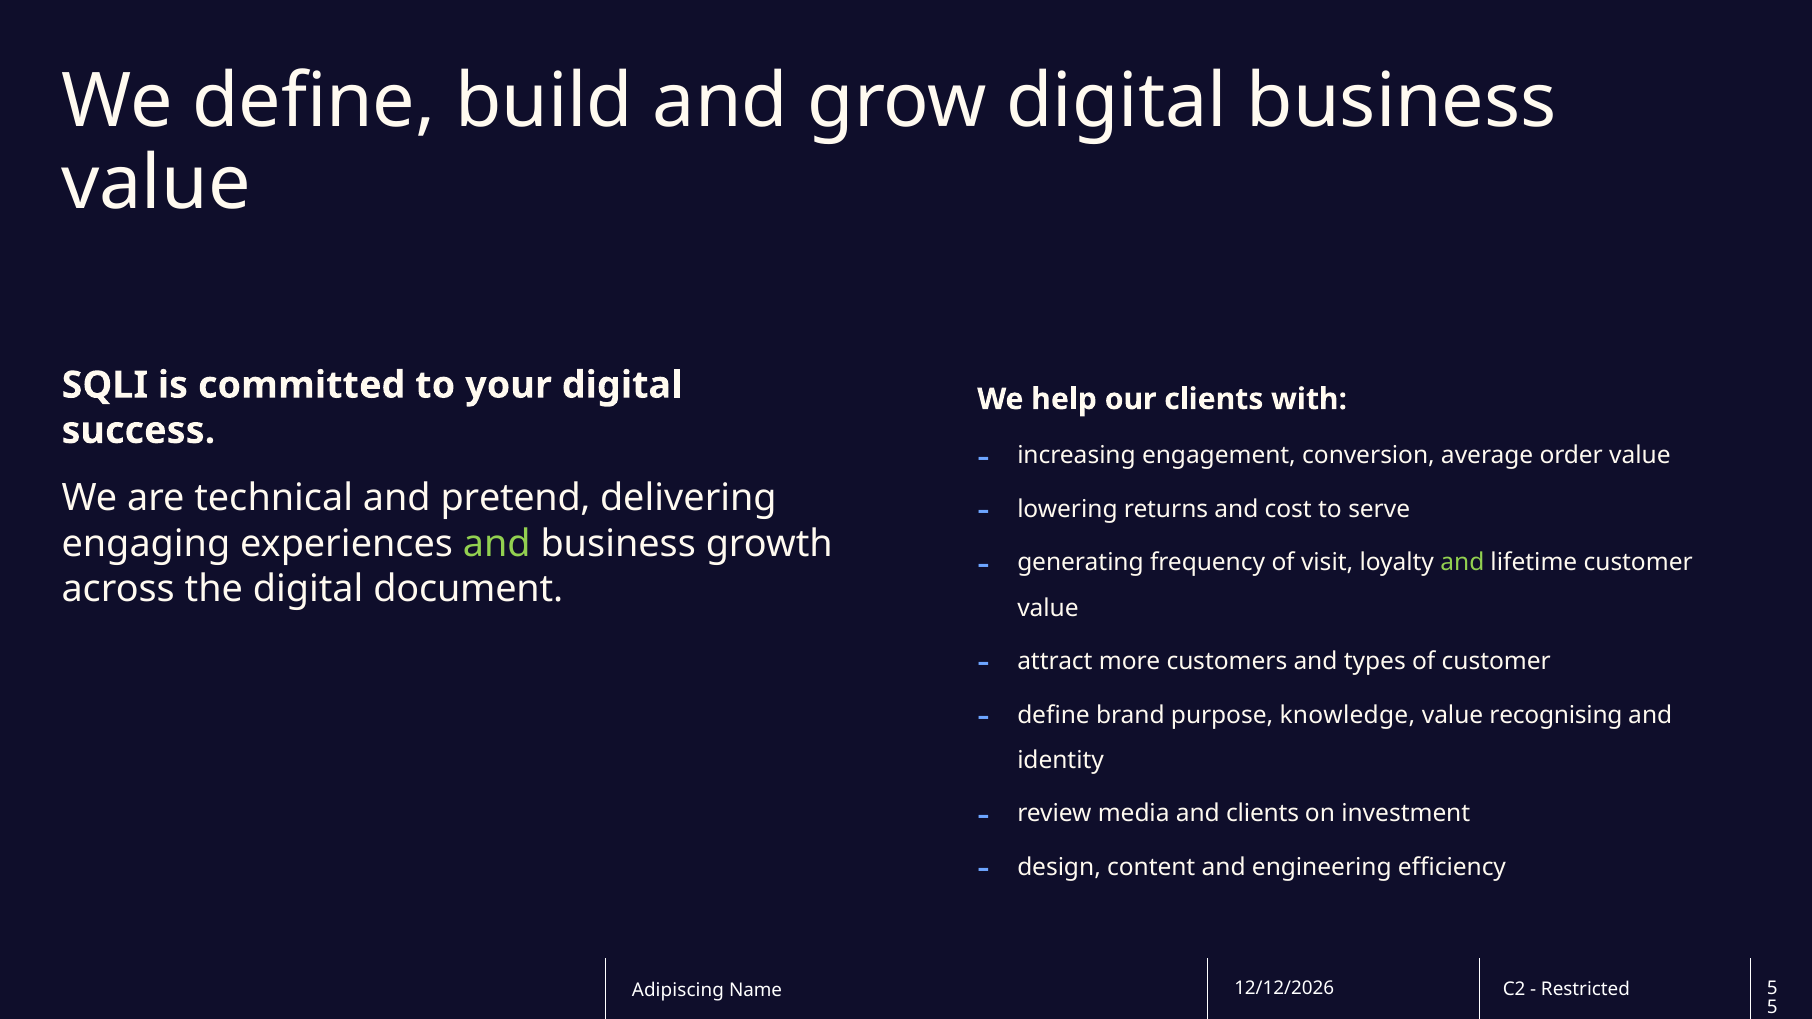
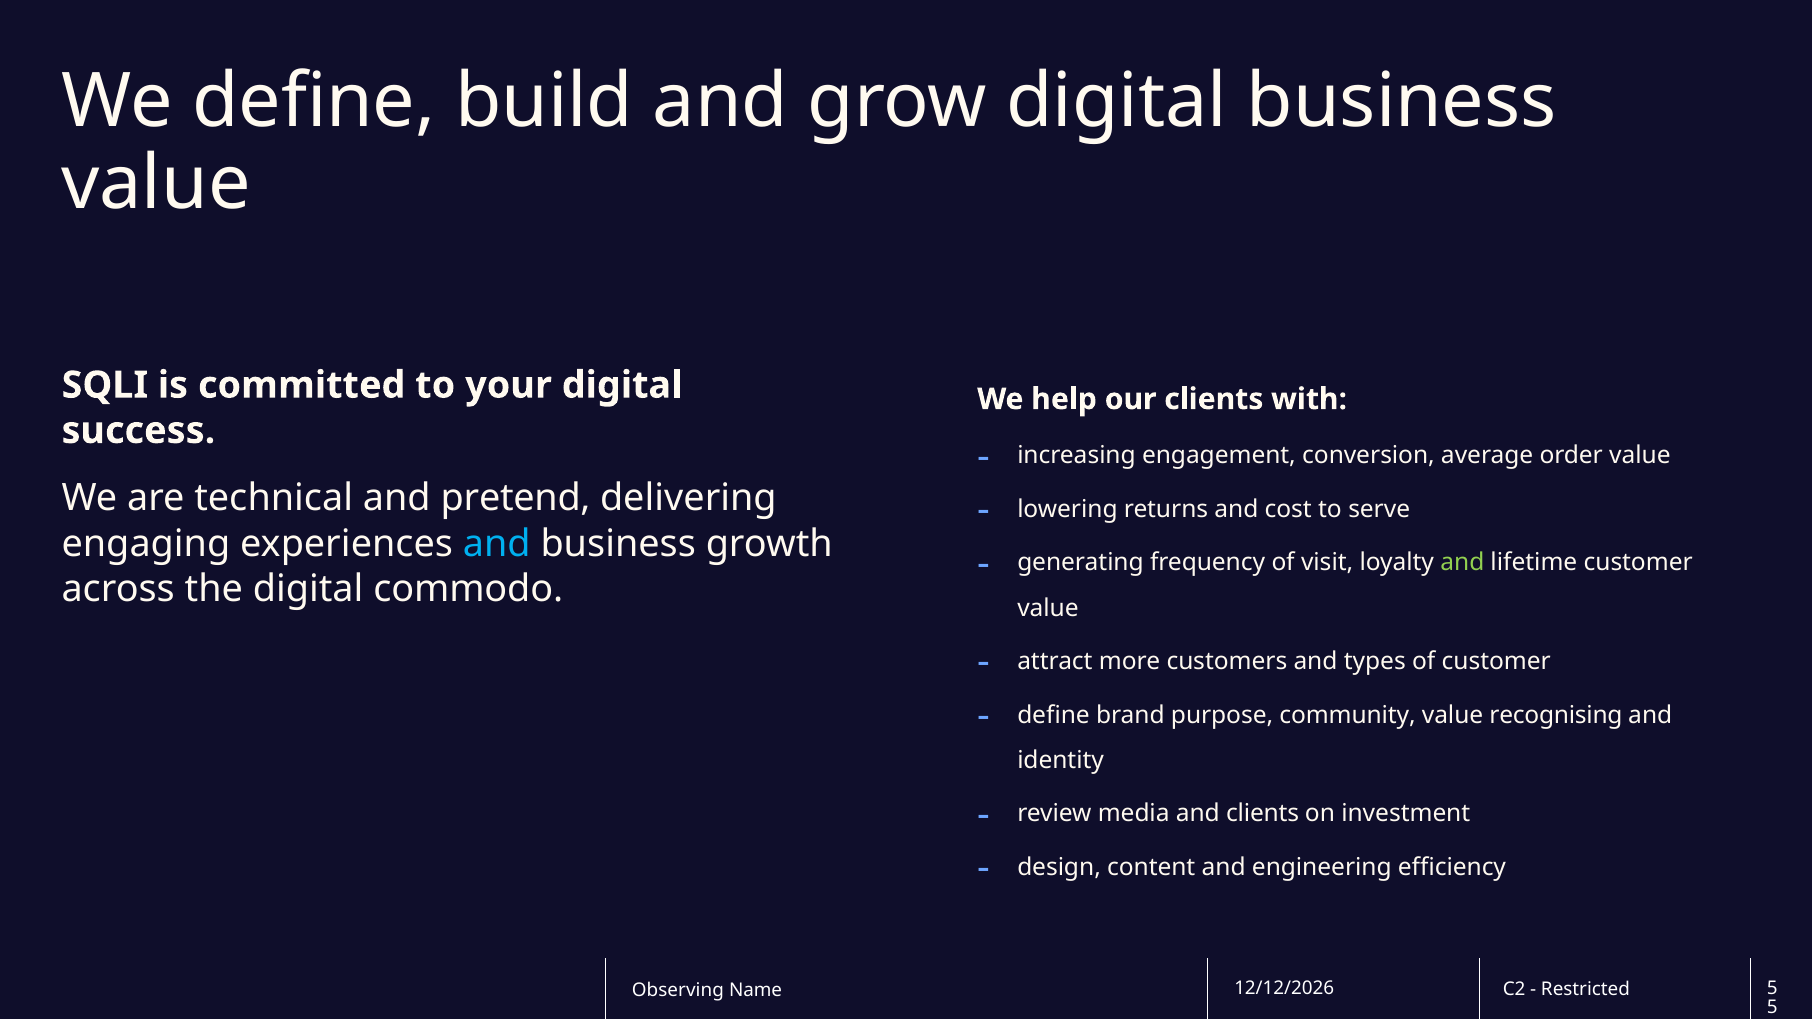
and colour: light green -> light blue (497, 544)
document: document -> commodo (468, 589)
knowledge: knowledge -> community (1348, 715)
Adipiscing: Adipiscing -> Observing (678, 990)
